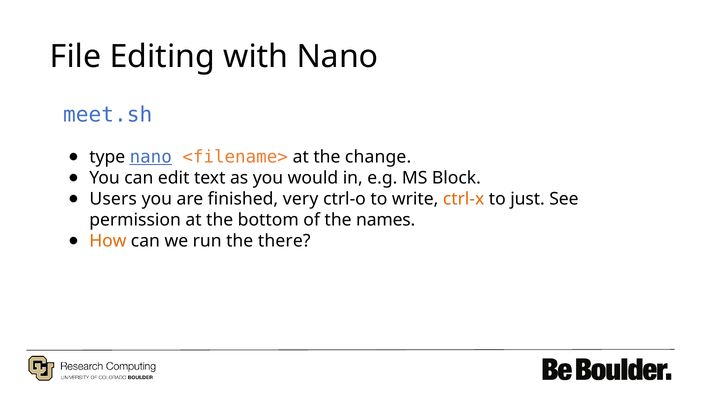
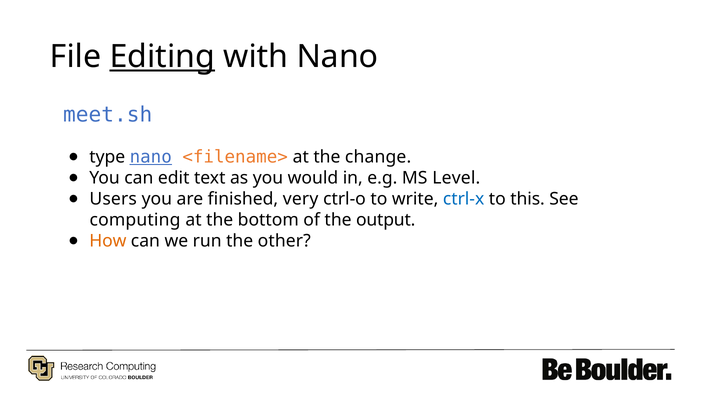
Editing underline: none -> present (162, 57)
Block: Block -> Level (456, 178)
ctrl-x colour: orange -> blue (464, 199)
just: just -> this (528, 199)
permission: permission -> computing (135, 220)
names: names -> output (386, 220)
there: there -> other (284, 241)
